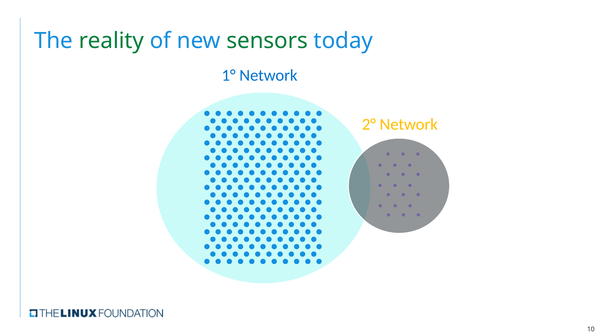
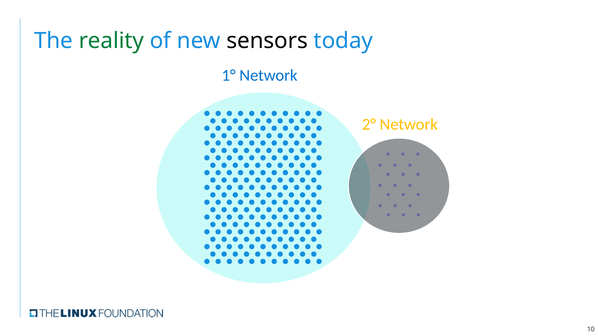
sensors colour: green -> black (267, 41)
